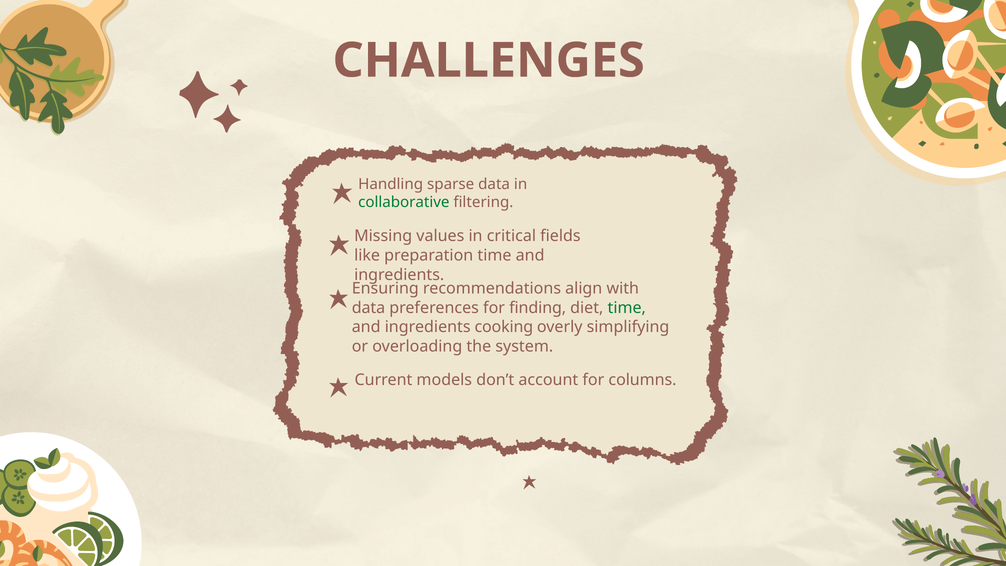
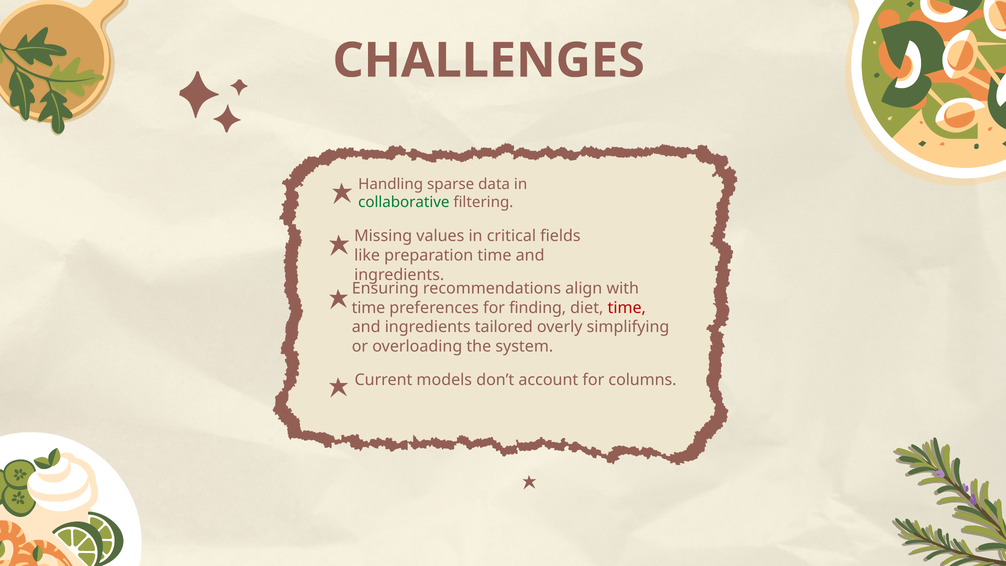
data: data -> time (368, 308)
time colour: green -> red (627, 308)
cooking: cooking -> tailored (504, 327)
